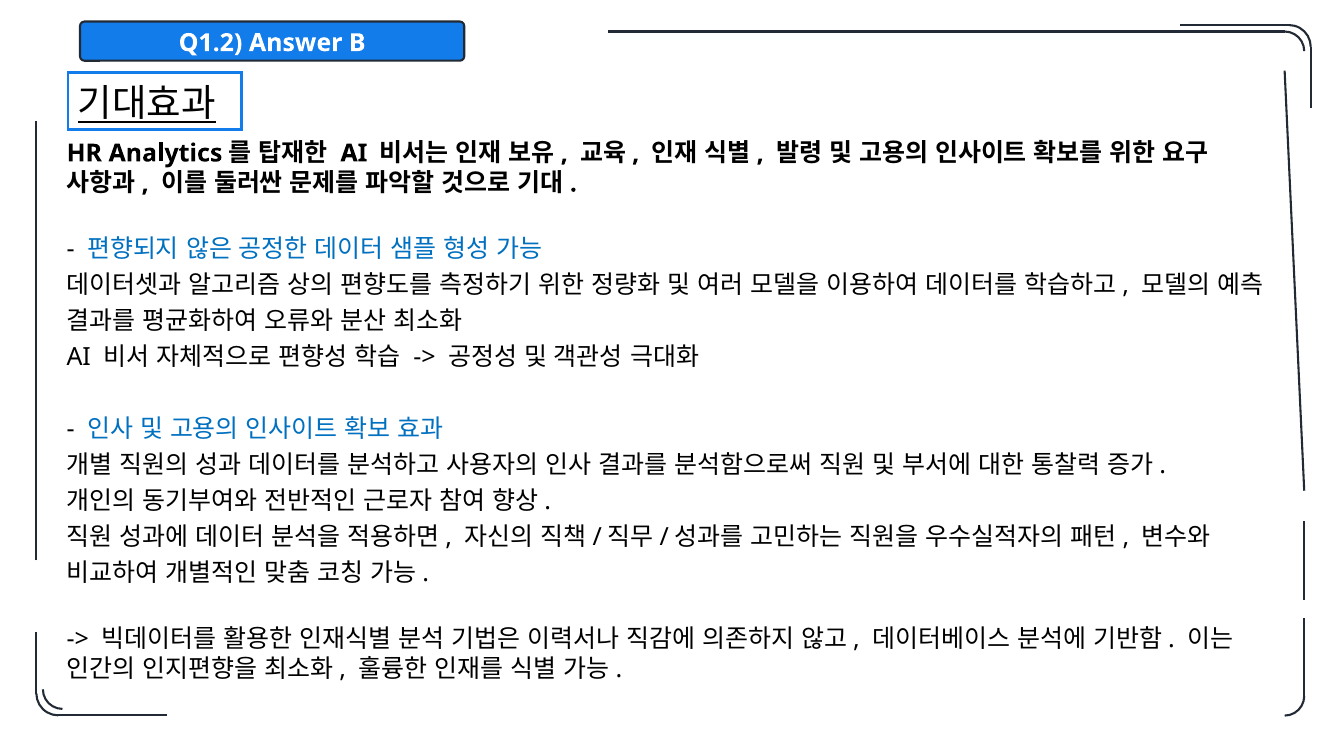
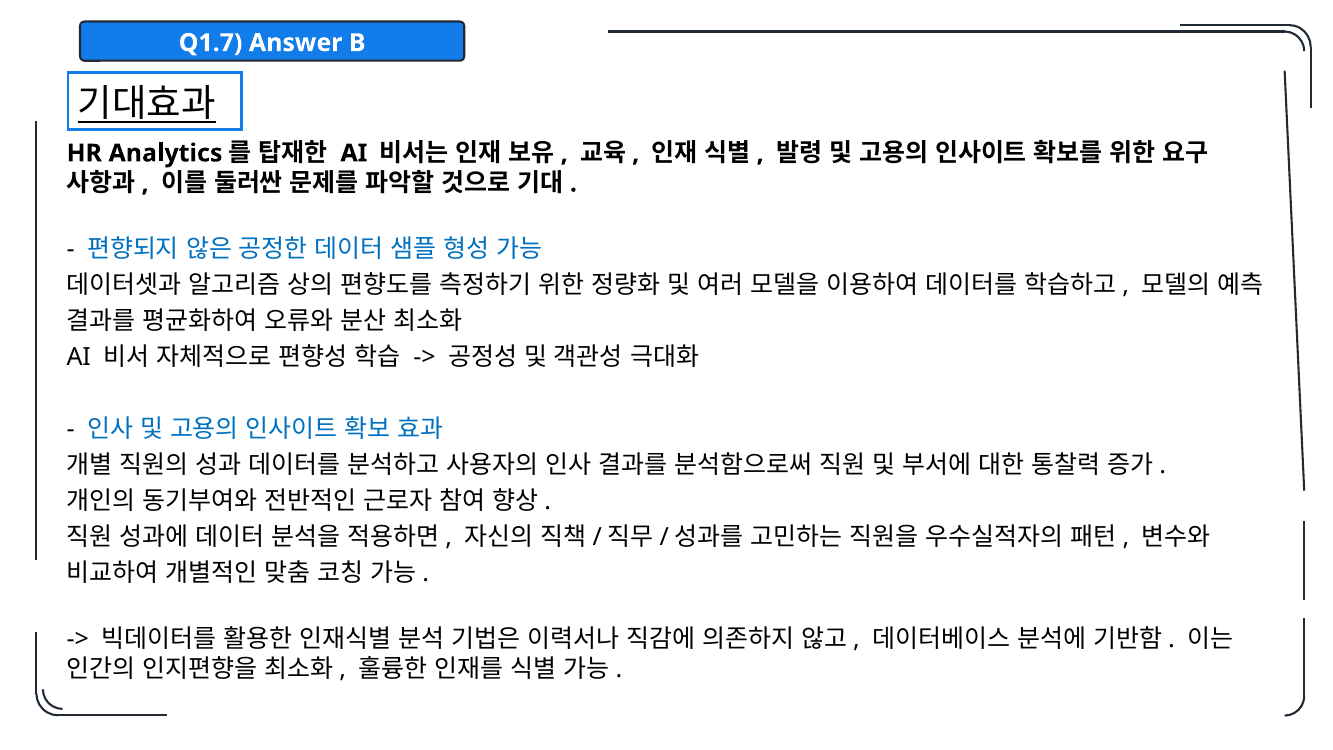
Q1.2: Q1.2 -> Q1.7 (211, 43)
